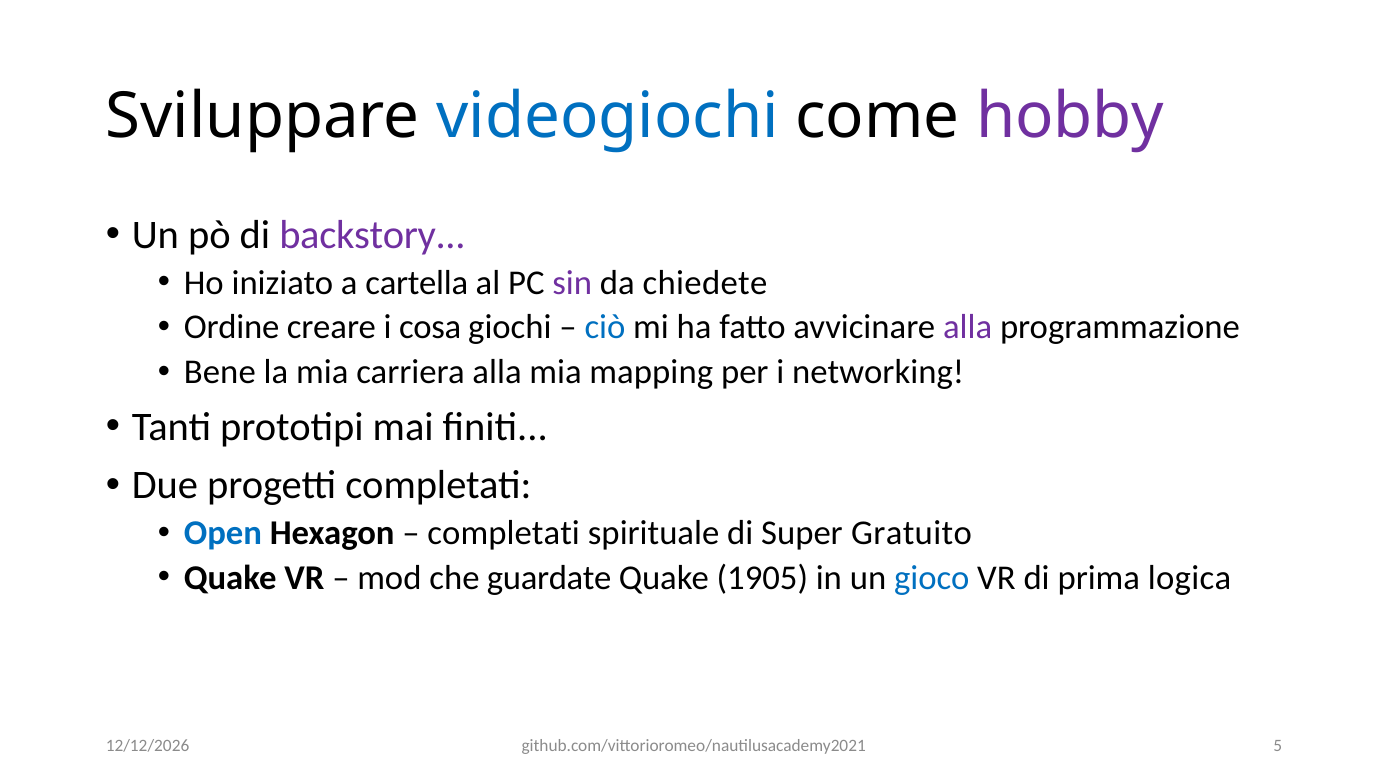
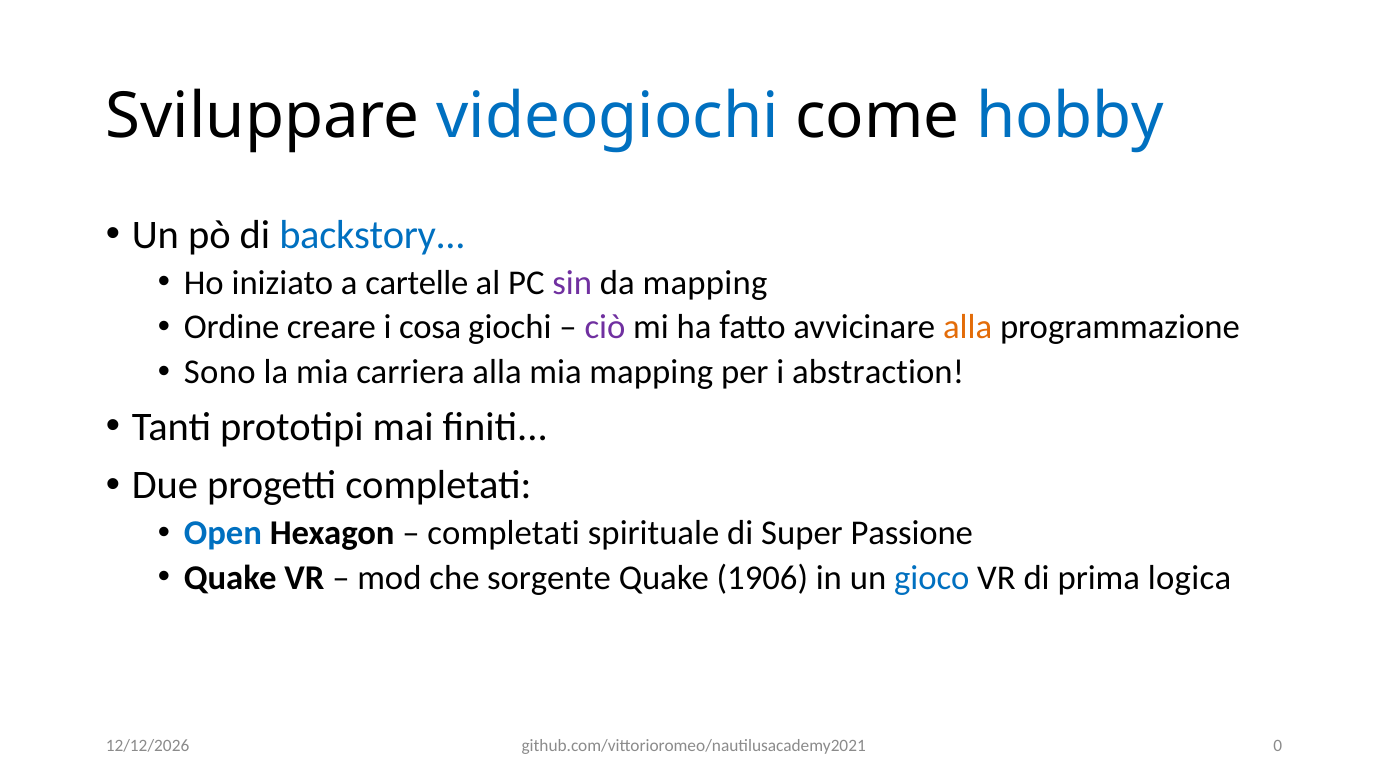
hobby colour: purple -> blue (1070, 117)
backstory colour: purple -> blue (372, 235)
cartella: cartella -> cartelle (417, 283)
da chiedete: chiedete -> mapping (705, 283)
ciò colour: blue -> purple (605, 327)
alla colour: purple -> orange (968, 327)
Bene: Bene -> Sono (220, 372)
networking: networking -> abstraction (878, 372)
Gratuito: Gratuito -> Passione (912, 533)
guardate: guardate -> sorgente (549, 578)
1905: 1905 -> 1906 (762, 578)
5: 5 -> 0 (1278, 745)
